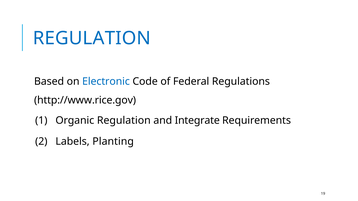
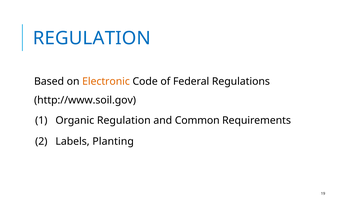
Electronic colour: blue -> orange (106, 82)
http://www.rice.gov: http://www.rice.gov -> http://www.soil.gov (85, 100)
Integrate: Integrate -> Common (197, 121)
